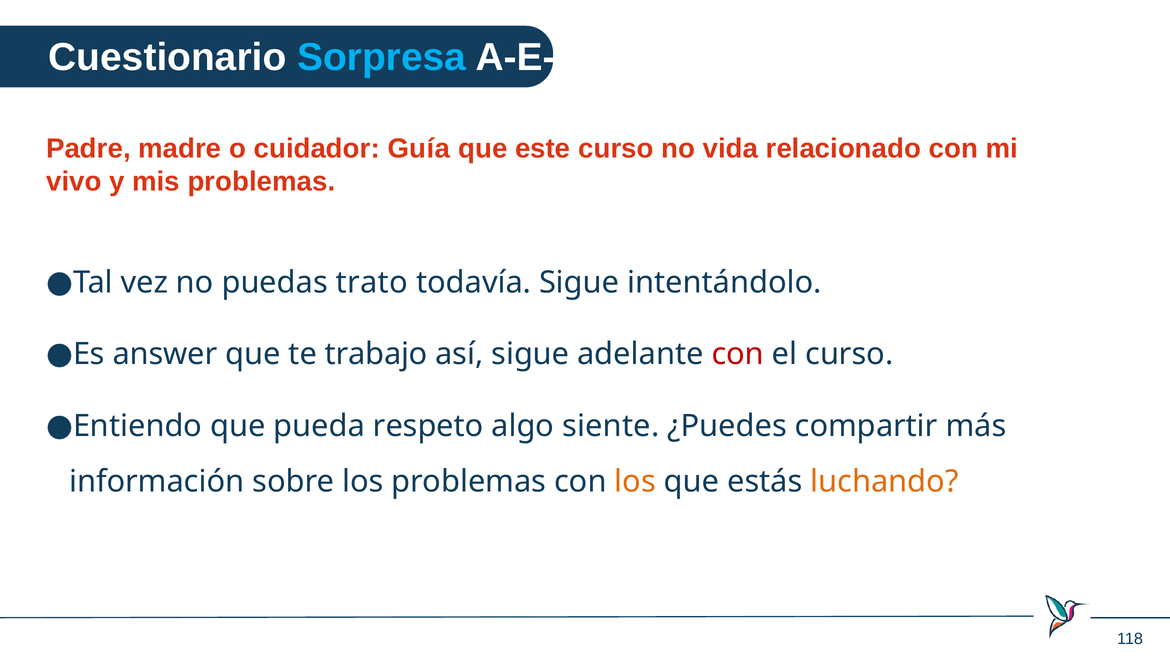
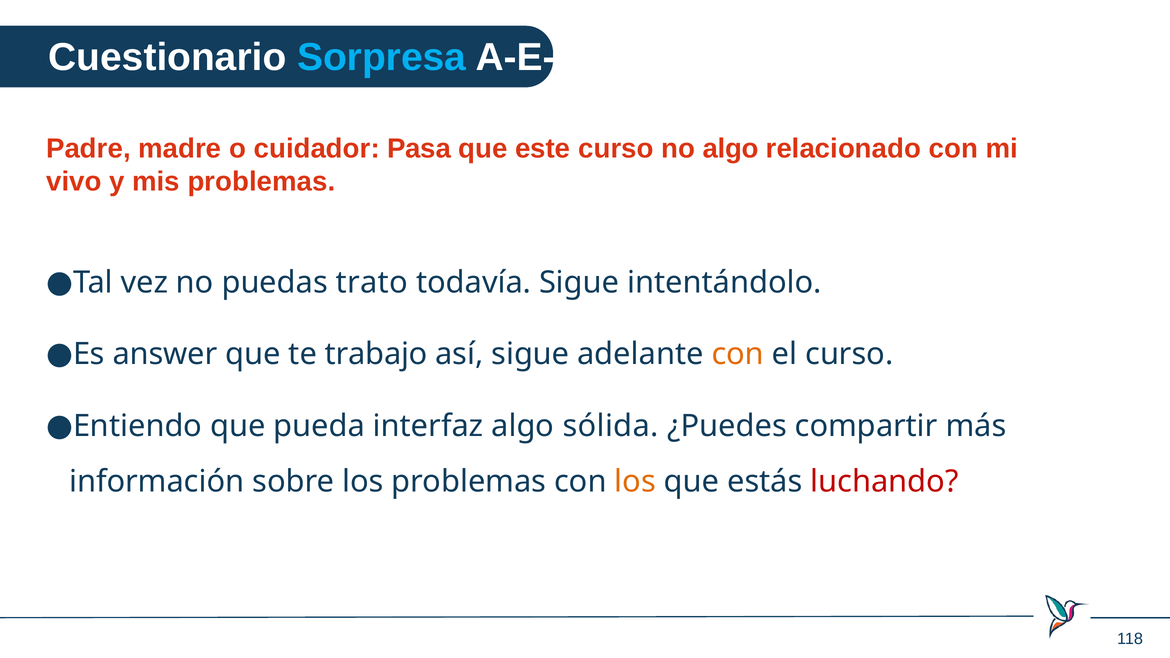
Guía: Guía -> Pasa (419, 149)
no vida: vida -> algo (730, 149)
con colour: red -> orange (738, 354)
respeto: respeto -> interfaz (428, 426)
siente: siente -> sólida (611, 426)
luchando colour: orange -> red (884, 482)
